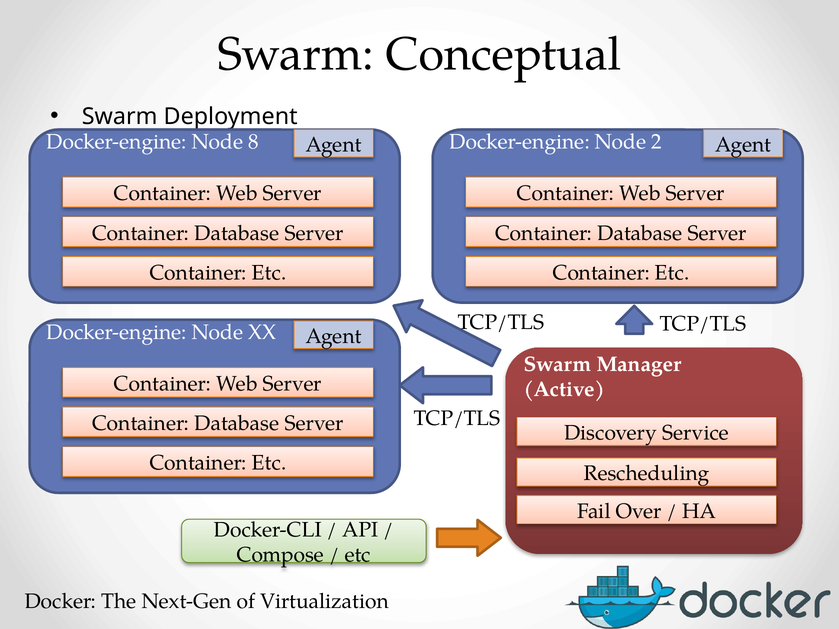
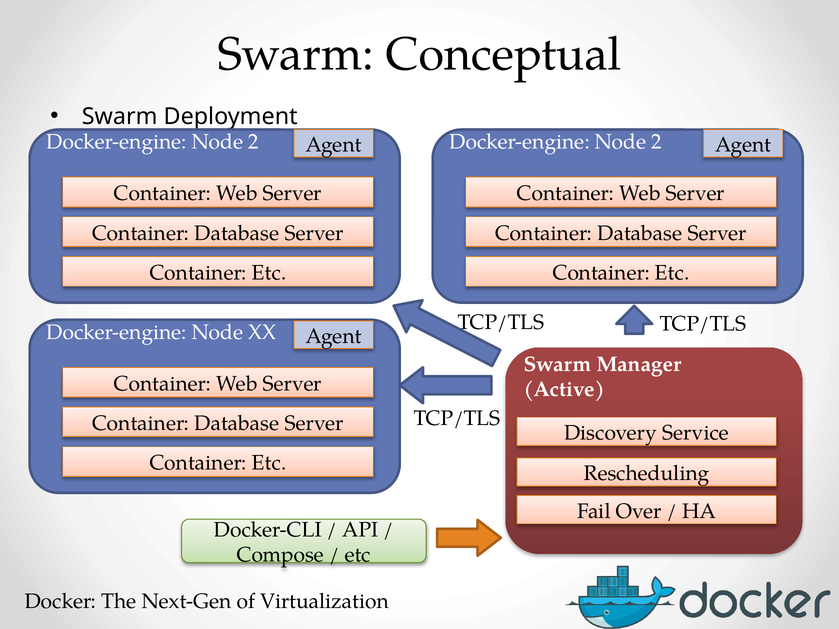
8: 8 -> 2 (254, 142)
